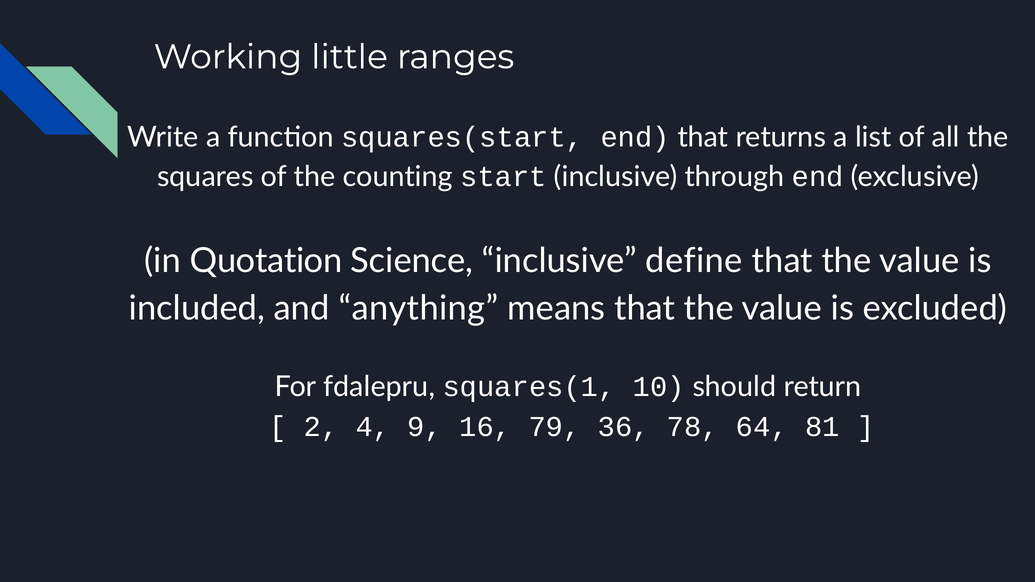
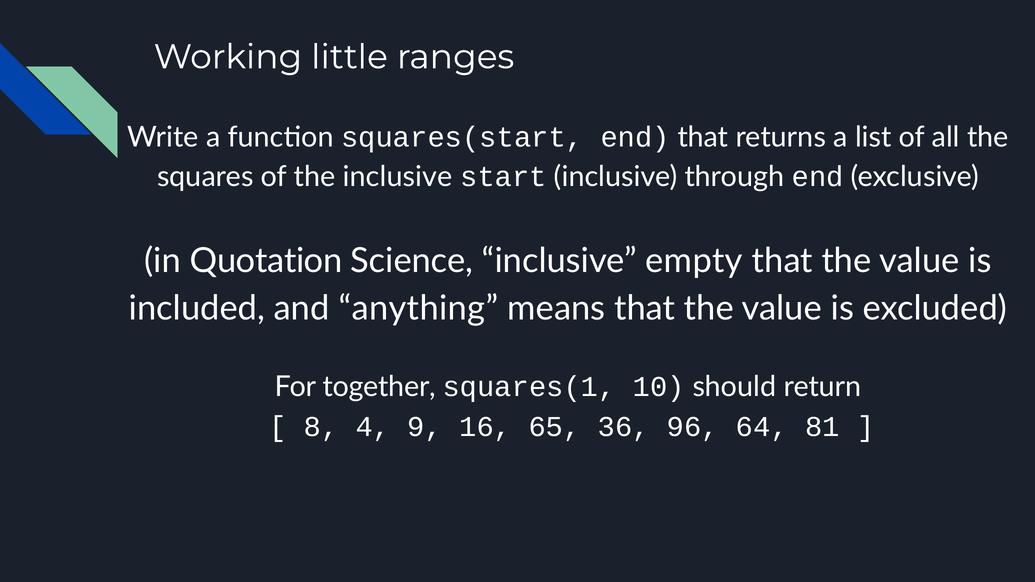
the counting: counting -> inclusive (398, 177)
define: define -> empty (694, 261)
fdalepru: fdalepru -> together (379, 387)
2: 2 -> 8 (321, 427)
79: 79 -> 65 (554, 427)
78: 78 -> 96 (693, 427)
